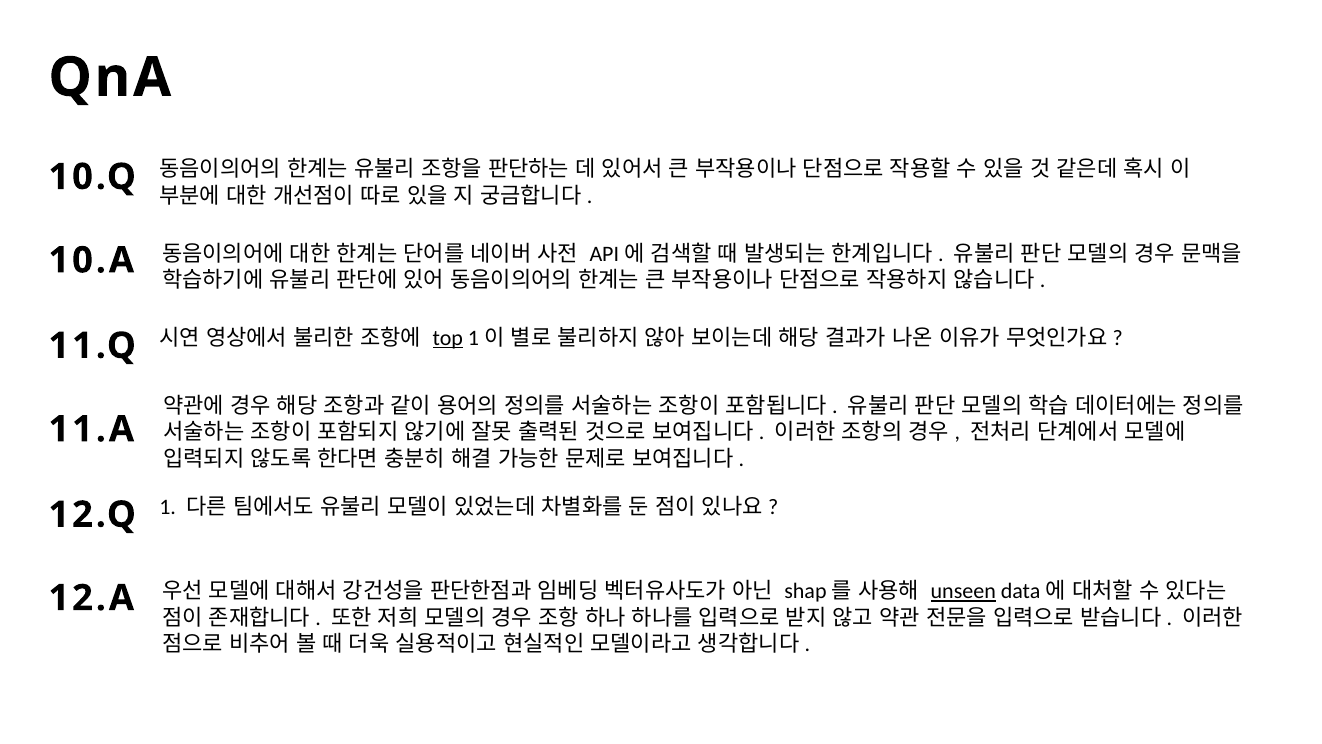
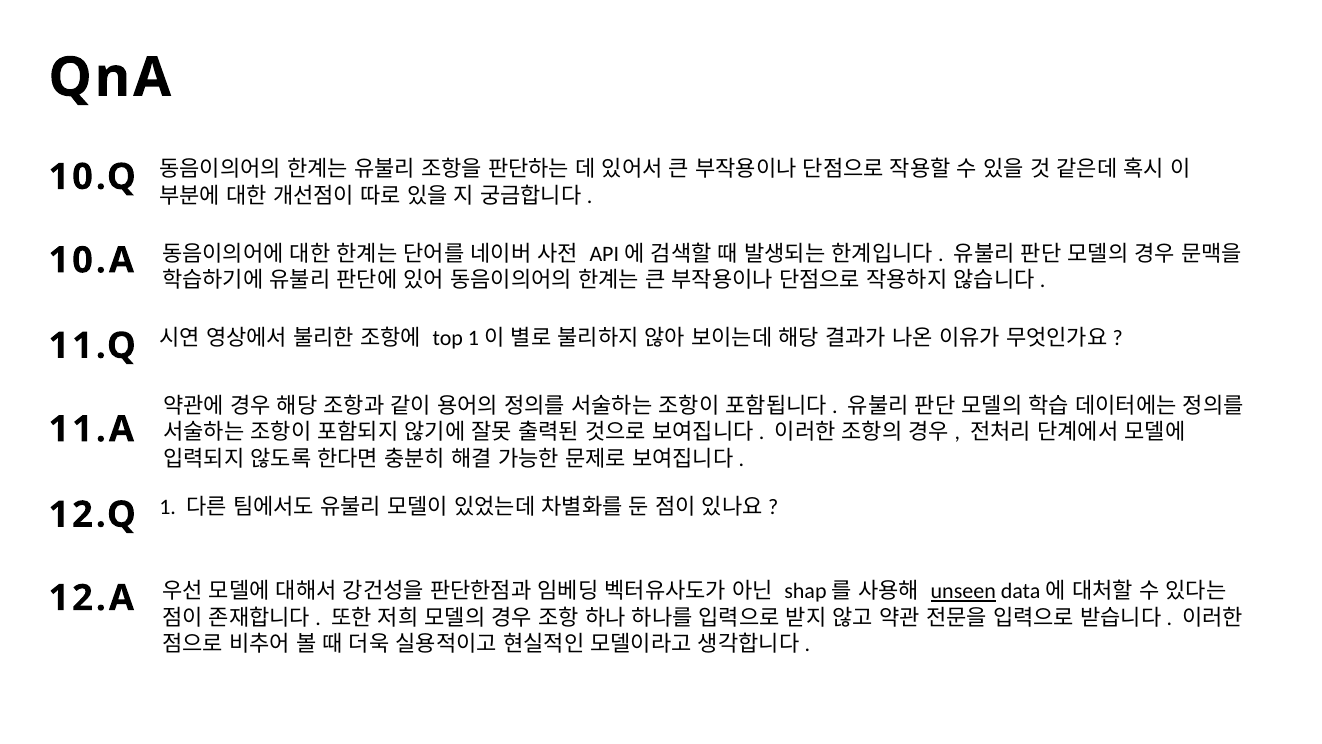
top underline: present -> none (448, 338)
